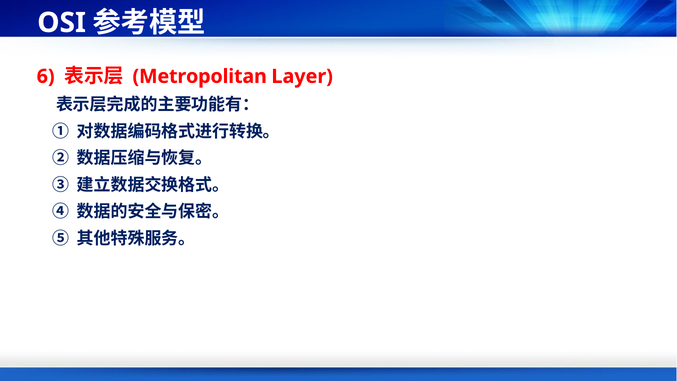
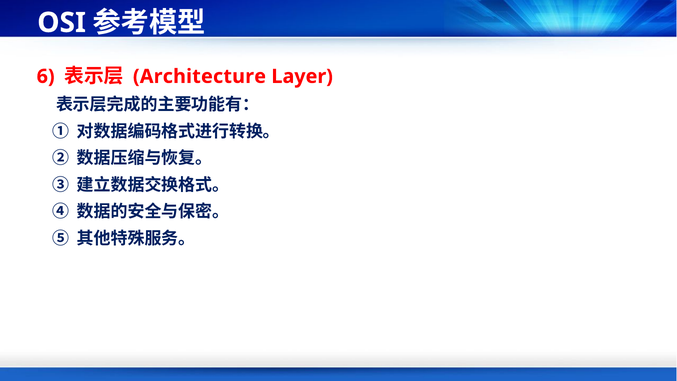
Metropolitan: Metropolitan -> Architecture (199, 76)
